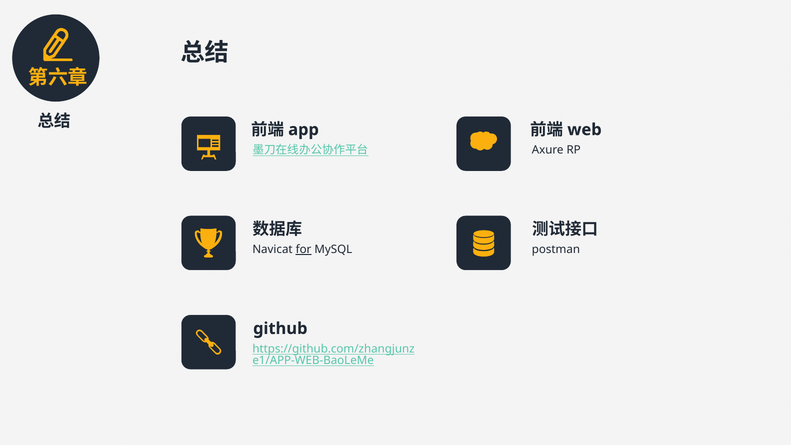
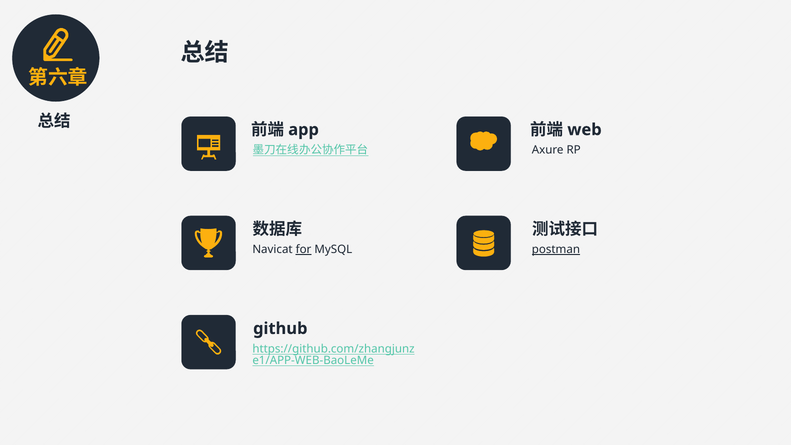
postman underline: none -> present (556, 249)
